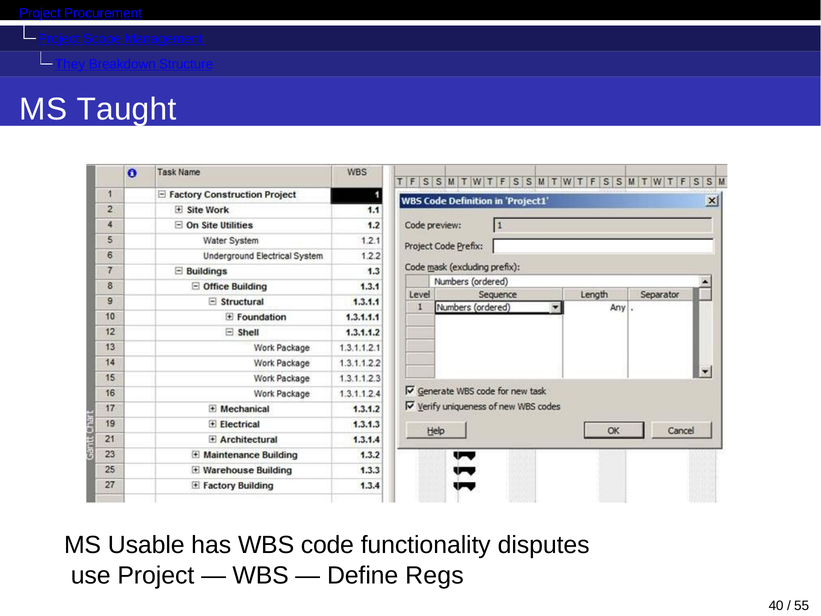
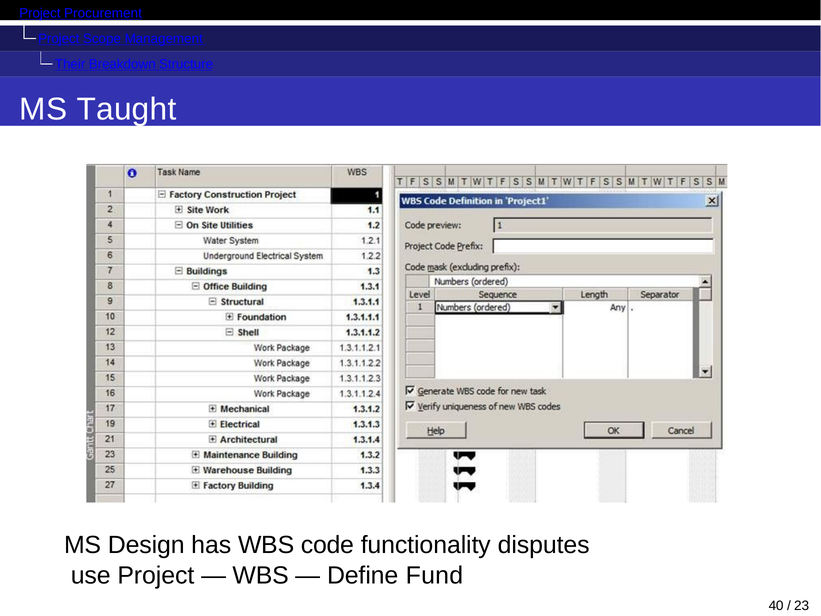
They: They -> Their (70, 64)
Usable: Usable -> Design (146, 545)
Regs: Regs -> Fund (434, 576)
55: 55 -> 23 (802, 606)
